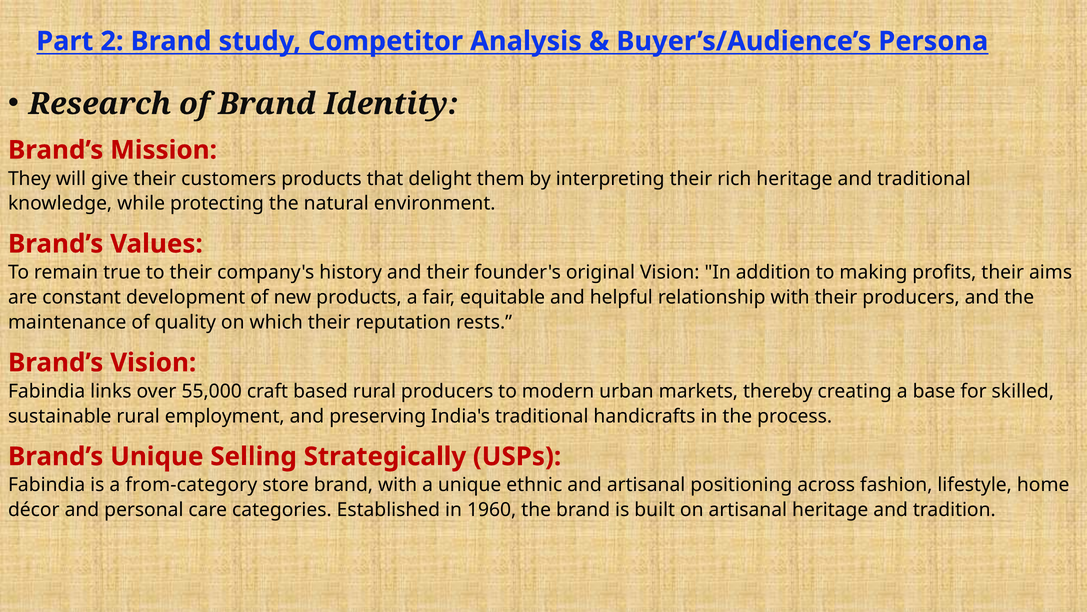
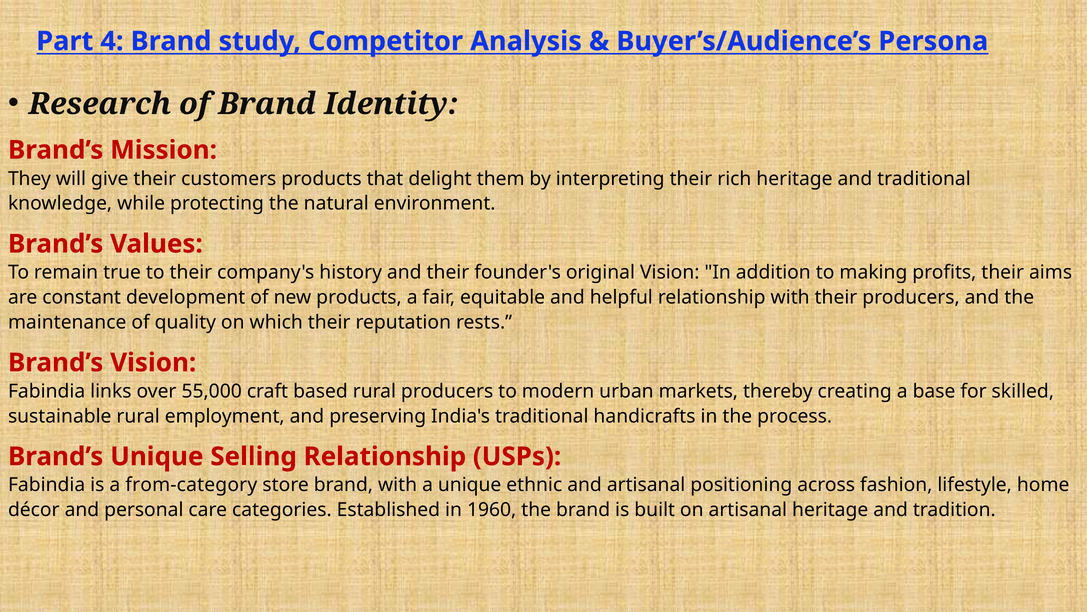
2: 2 -> 4 (112, 41)
Selling Strategically: Strategically -> Relationship (385, 456)
